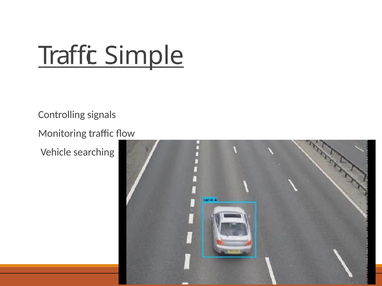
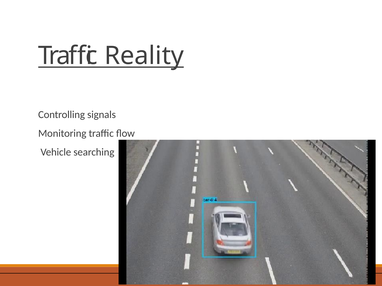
Simple: Simple -> Reality (144, 56)
